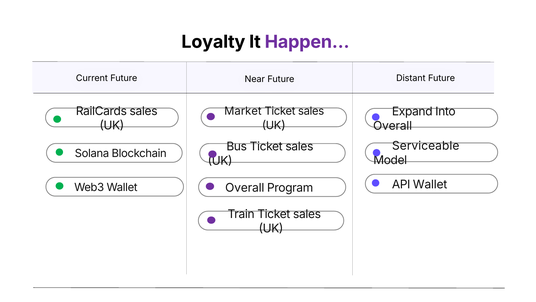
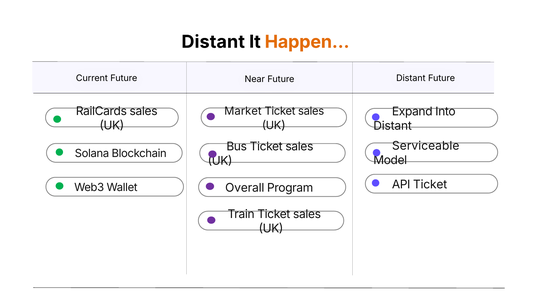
Loyalty: Loyalty -> Distant (213, 42)
Happen colour: purple -> orange (307, 42)
Overall: Overall -> Distant (393, 126)
API Wallet: Wallet -> Ticket (430, 184)
